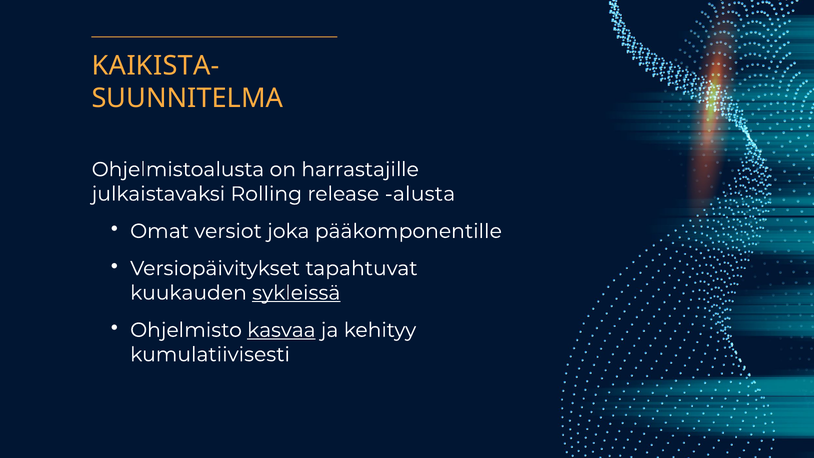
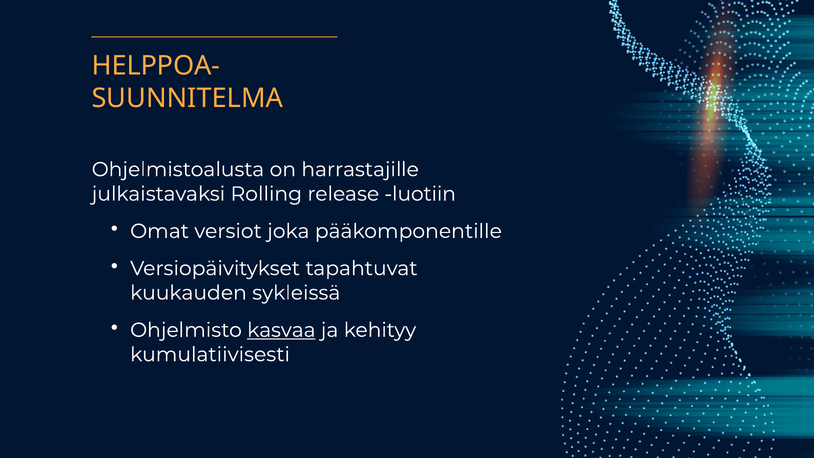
KAIKISTA-: KAIKISTA- -> HELPPOA- (156, 66)
alusta: alusta -> luotiin (420, 194)
sykleissä underline: present -> none (296, 293)
